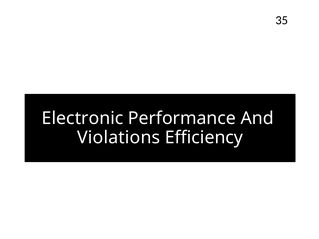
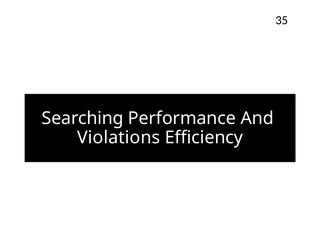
Electronic: Electronic -> Searching (83, 118)
